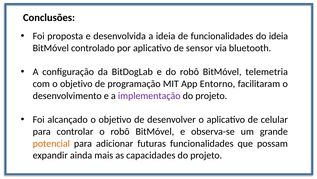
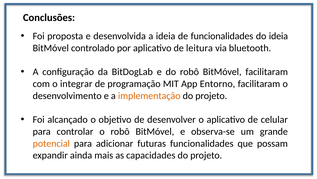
sensor: sensor -> leitura (199, 48)
BitMóvel telemetria: telemetria -> facilitaram (267, 72)
com o objetivo: objetivo -> integrar (76, 84)
implementação colour: purple -> orange (149, 95)
